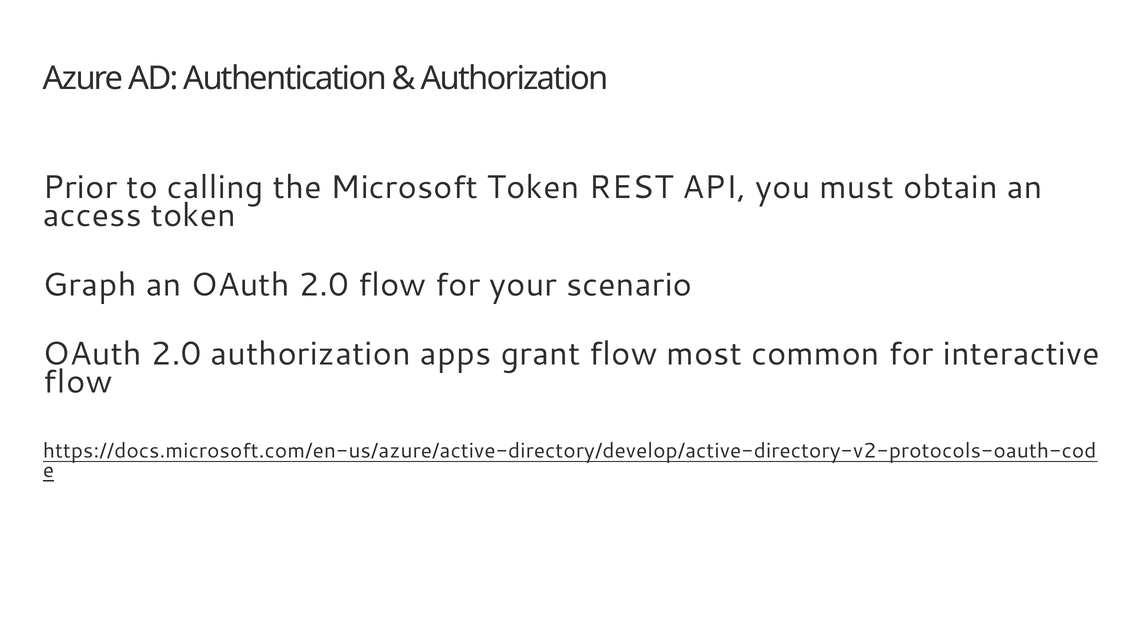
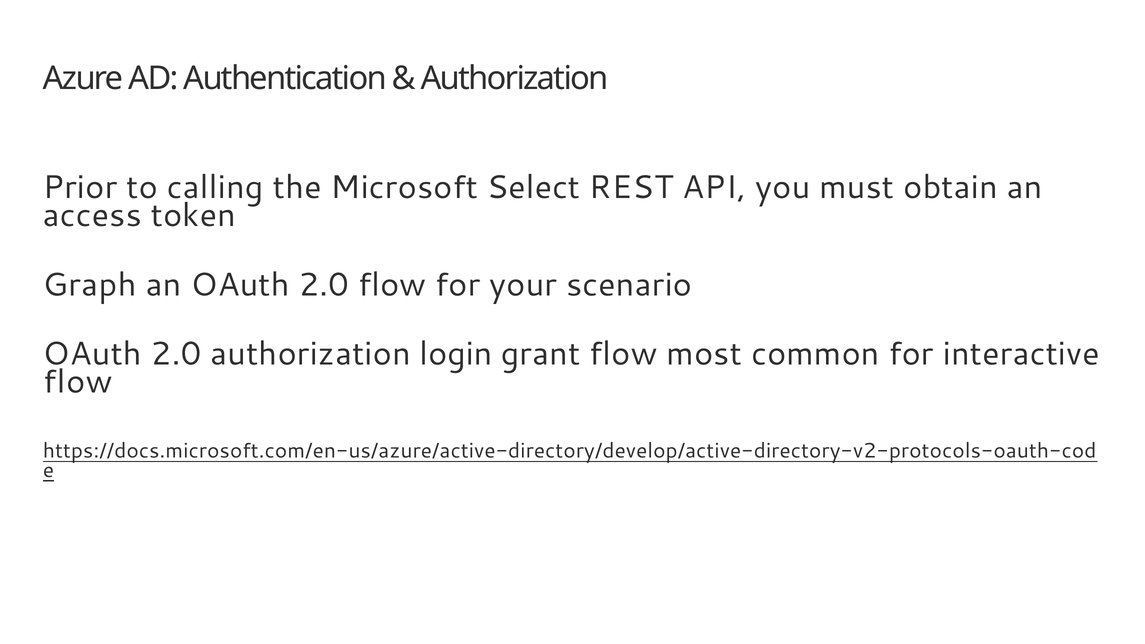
Microsoft Token: Token -> Select (534, 187)
apps: apps -> login (456, 354)
